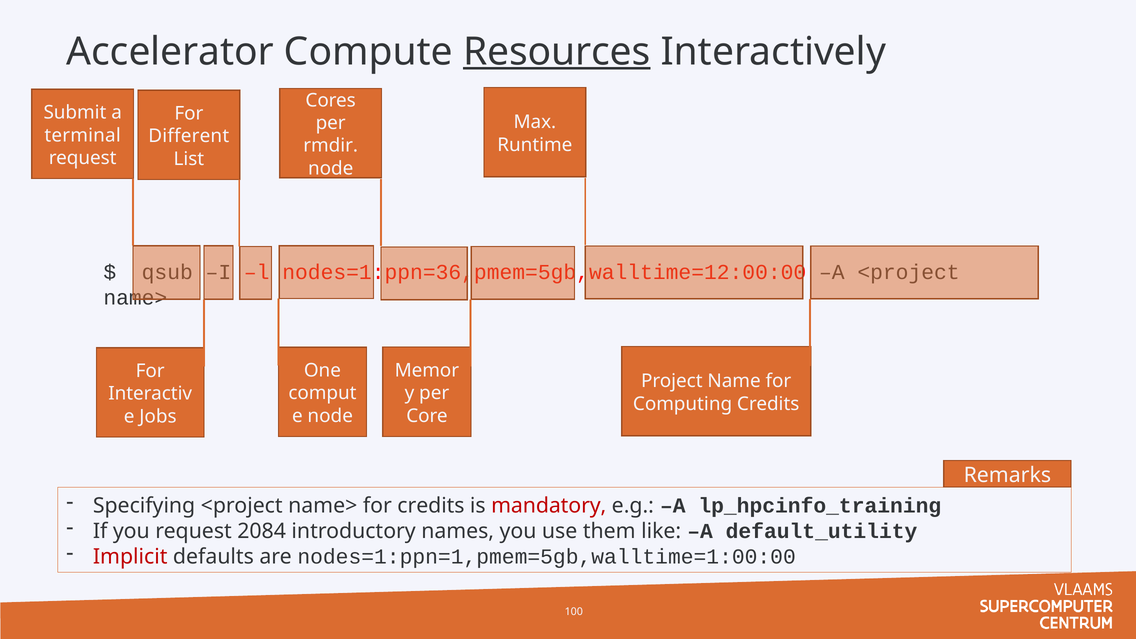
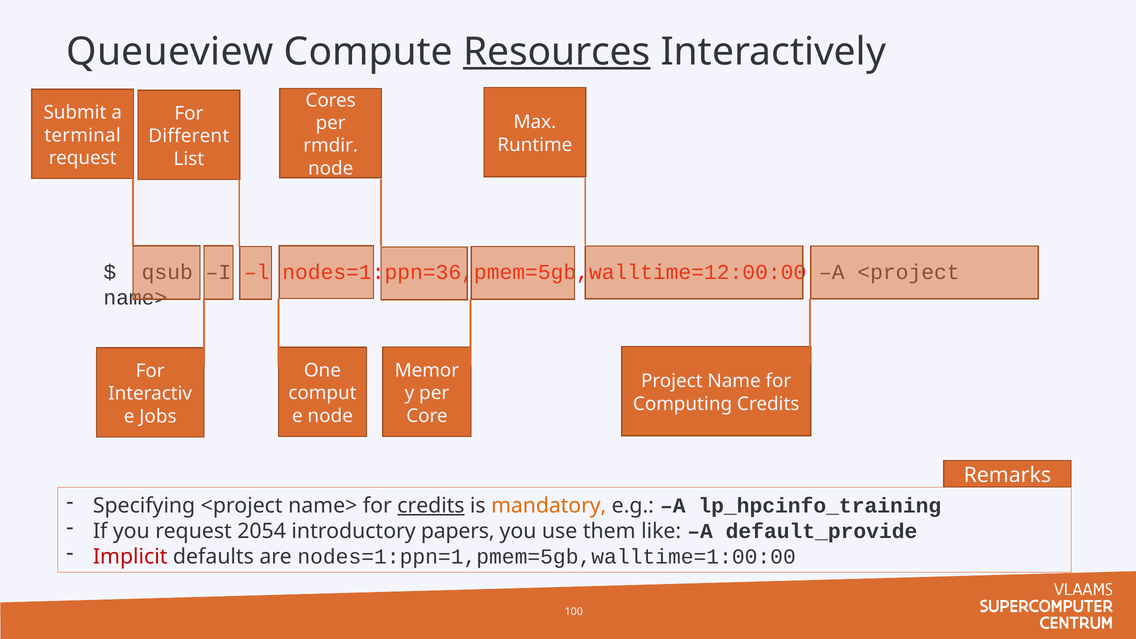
Accelerator: Accelerator -> Queueview (170, 52)
credits underline: none -> present (431, 506)
mandatory colour: red -> orange (549, 506)
2084: 2084 -> 2054 (262, 531)
names: names -> papers (458, 531)
default_utility: default_utility -> default_provide (822, 531)
